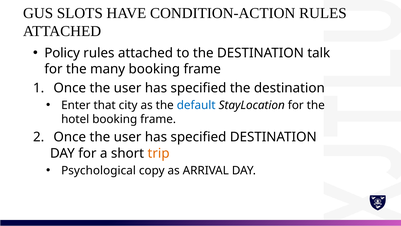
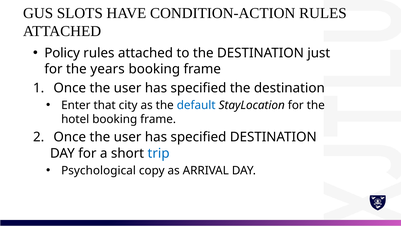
talk: talk -> just (319, 53)
many: many -> years (108, 69)
trip colour: orange -> blue (159, 153)
